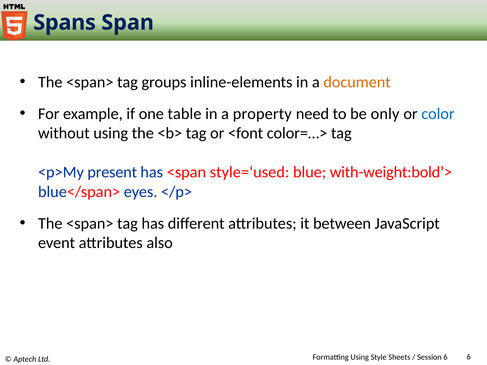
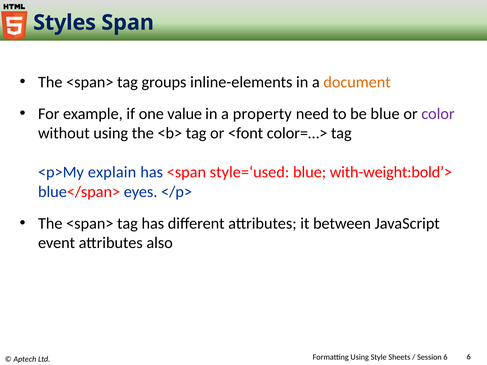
Spans: Spans -> Styles (65, 23)
table: table -> value (185, 114)
be only: only -> blue (385, 114)
color colour: blue -> purple (438, 114)
present: present -> explain (112, 172)
